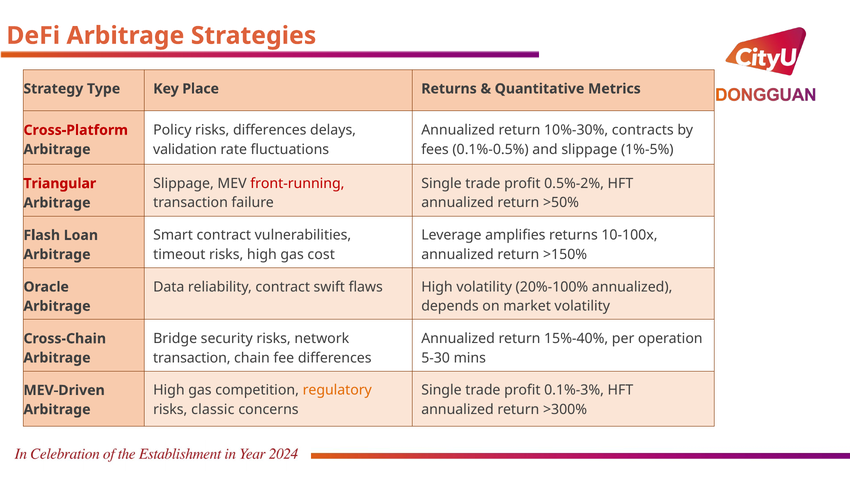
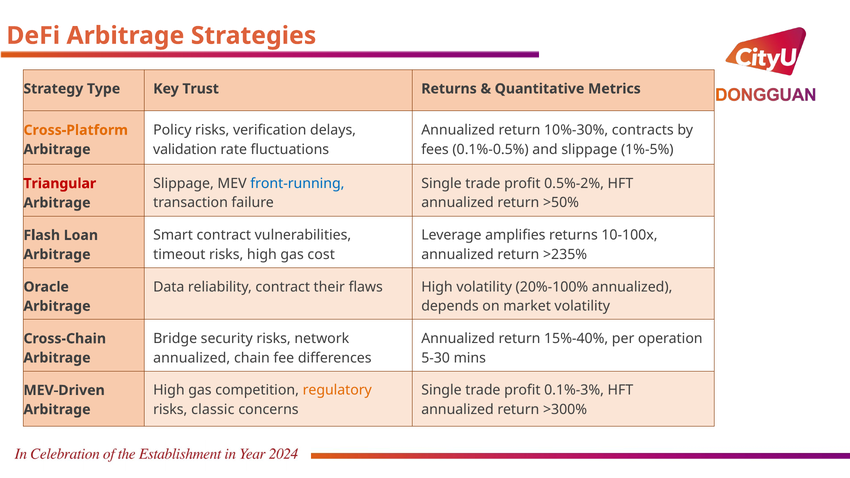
Place: Place -> Trust (201, 89)
risks differences: differences -> verification (270, 130)
Cross-Platform colour: red -> orange (76, 130)
front-running colour: red -> blue (297, 184)
>150%: >150% -> >235% (565, 255)
swift: swift -> their (329, 287)
transaction: transaction -> annualized (192, 358)
